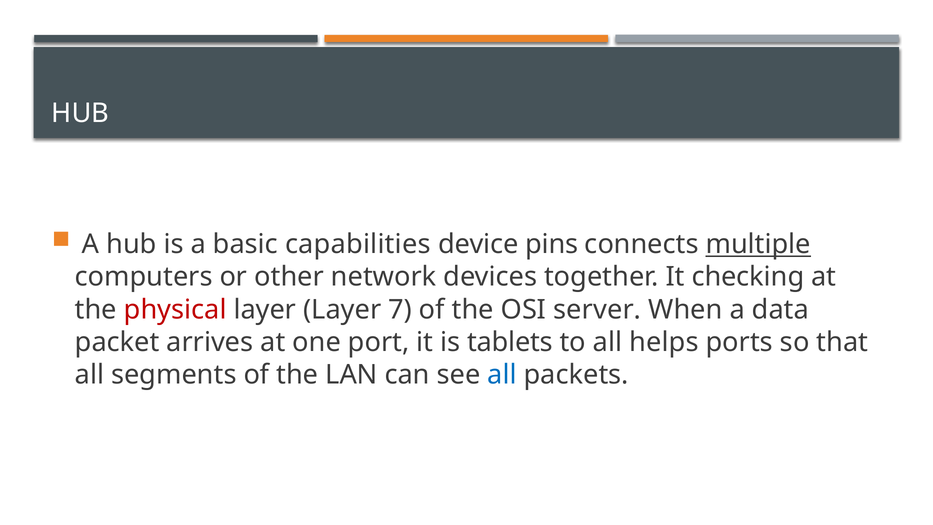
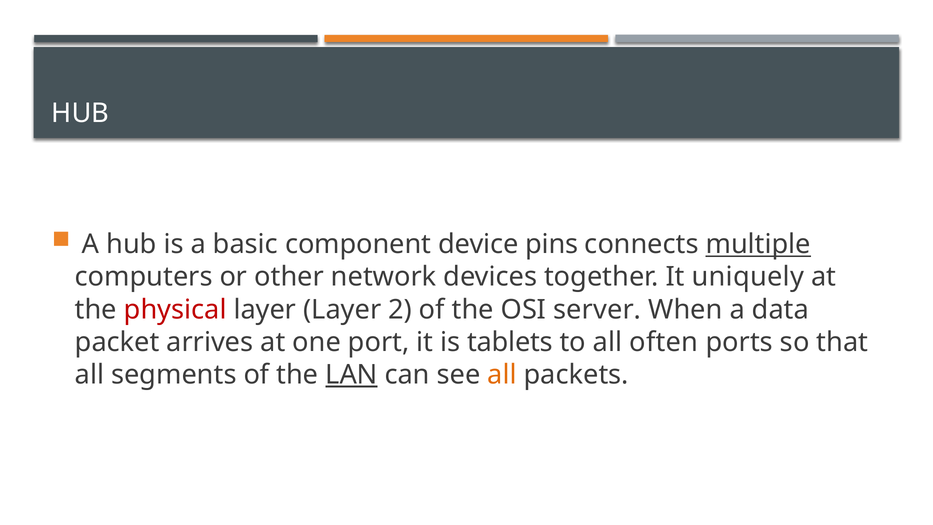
capabilities: capabilities -> component (358, 244)
checking: checking -> uniquely (748, 277)
7: 7 -> 2 (400, 309)
helps: helps -> often (664, 342)
LAN underline: none -> present (352, 375)
all colour: blue -> orange (502, 375)
